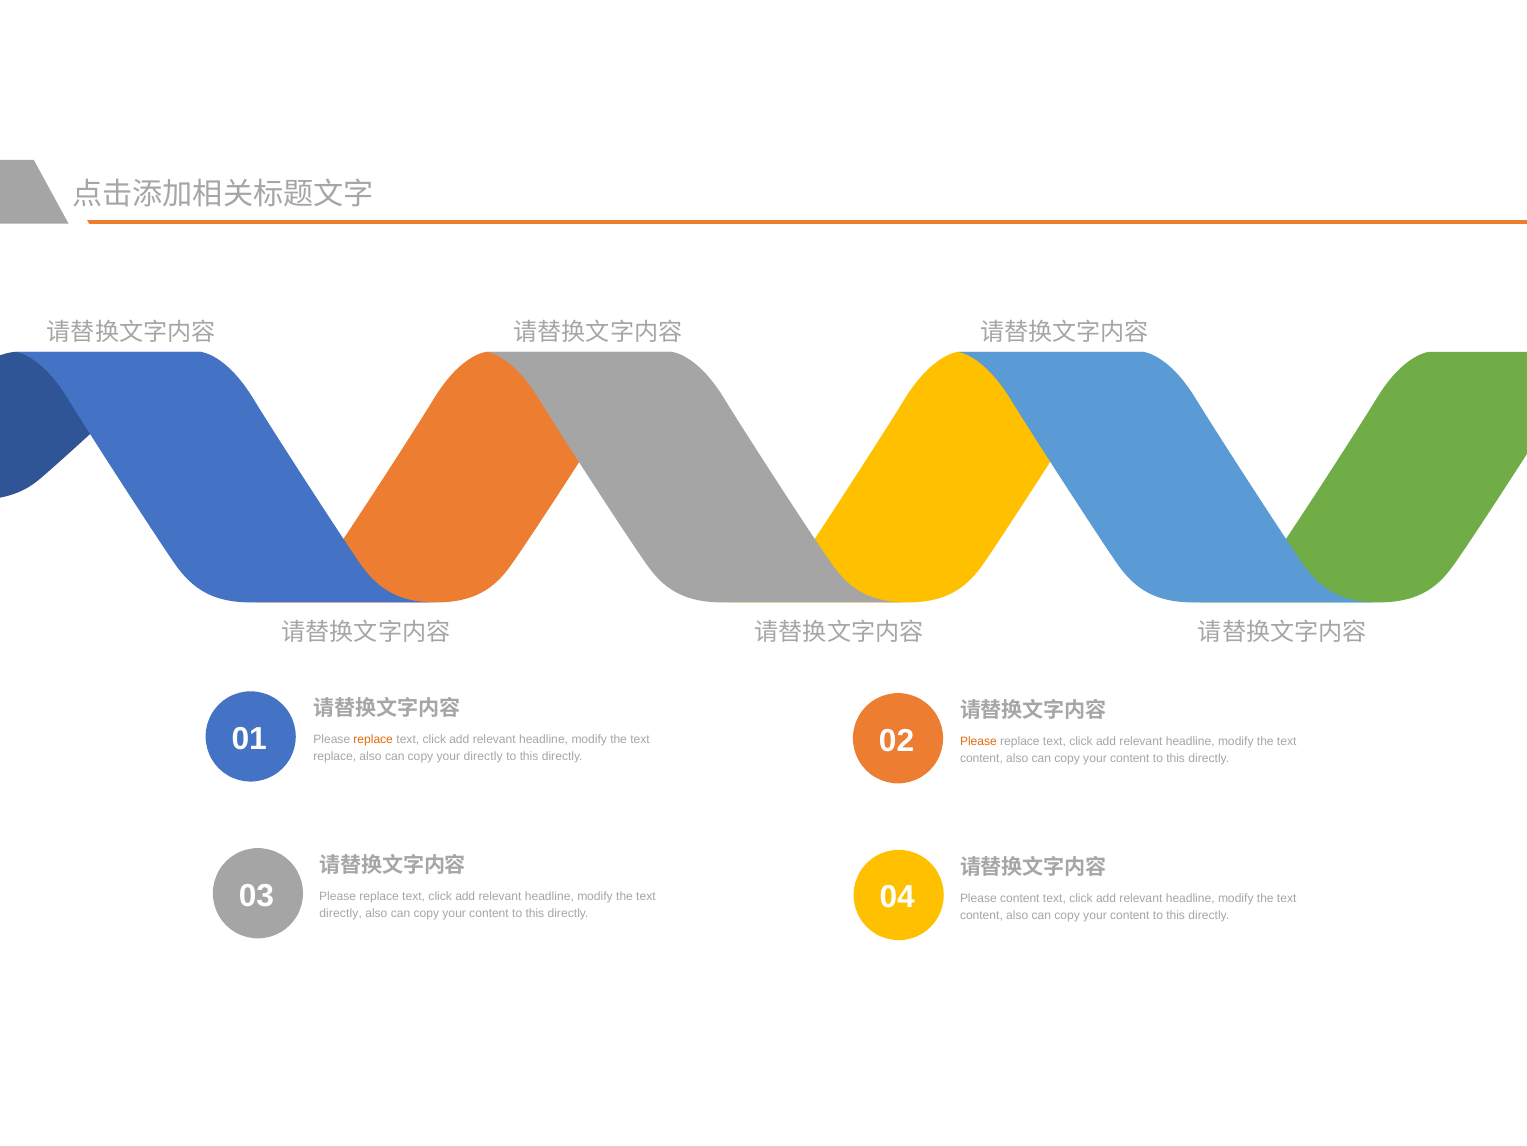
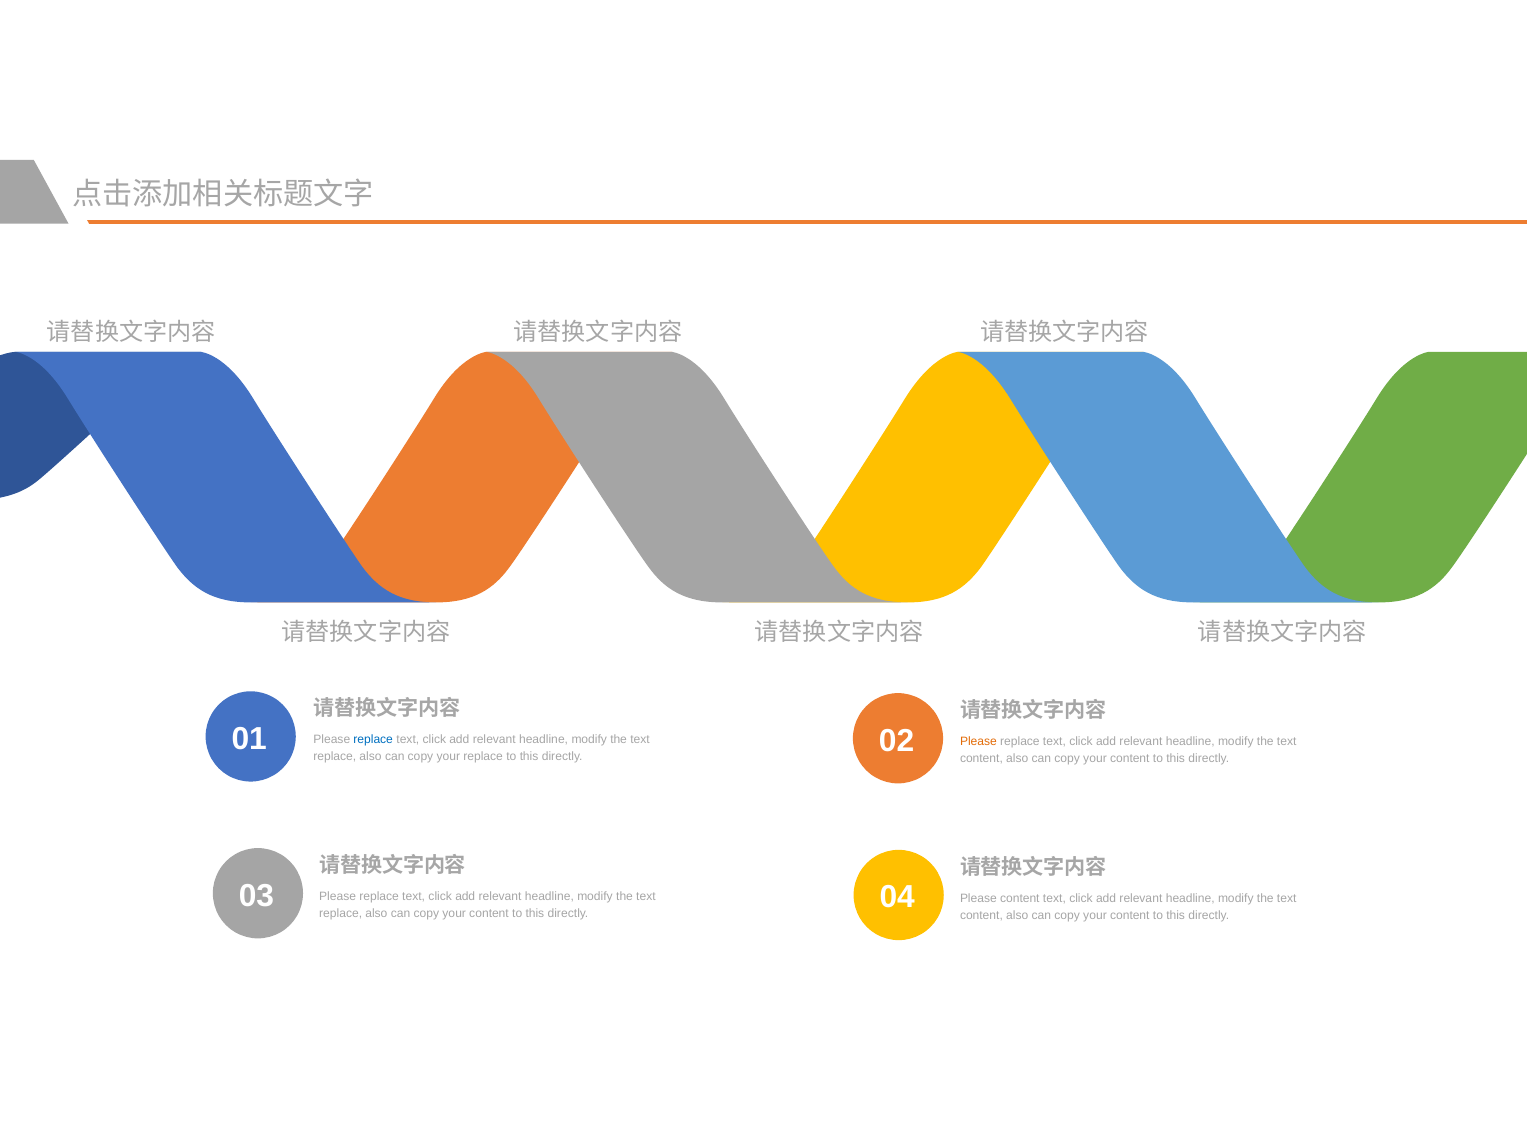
replace colour: orange -> blue (373, 739)
your directly: directly -> replace (483, 756)
directly: directly -> replace (341, 913)
